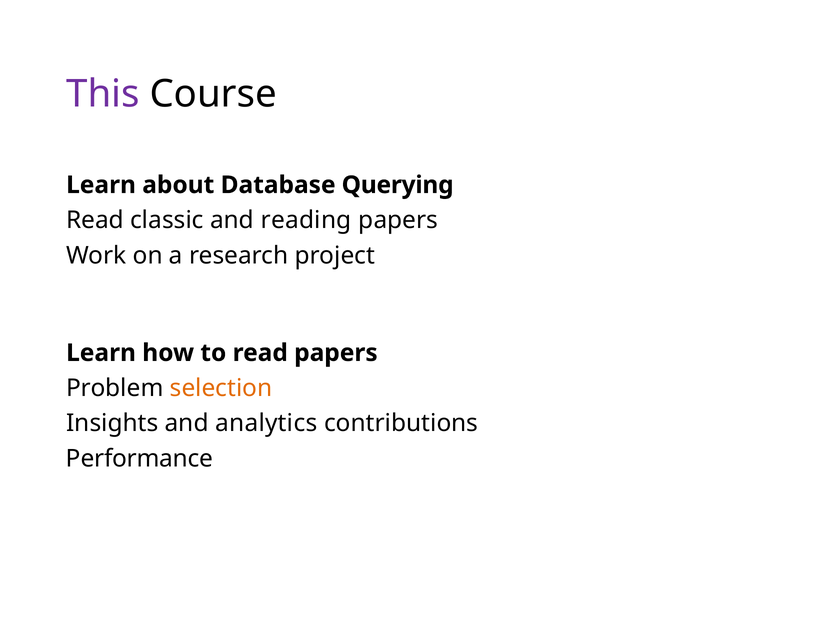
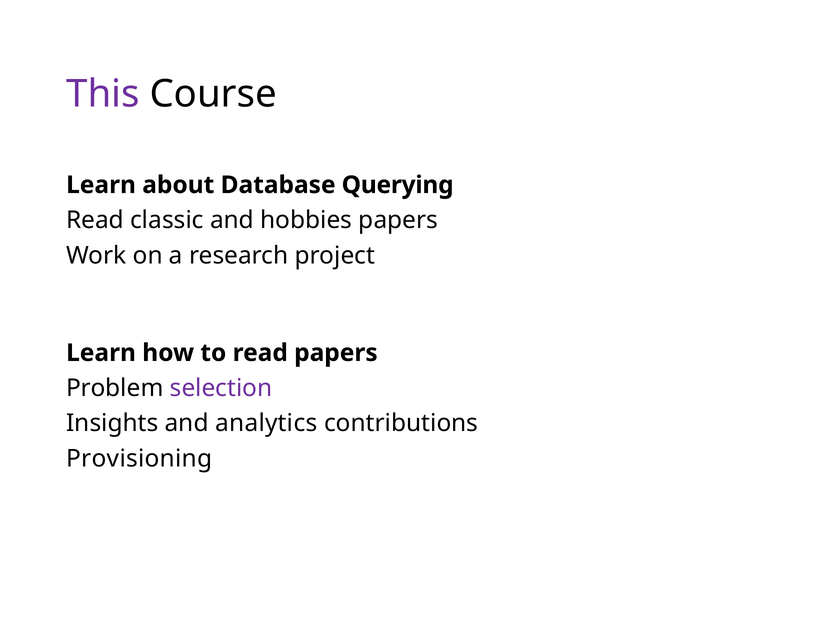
reading: reading -> hobbies (306, 220)
selection colour: orange -> purple (221, 388)
Performance: Performance -> Provisioning (139, 459)
